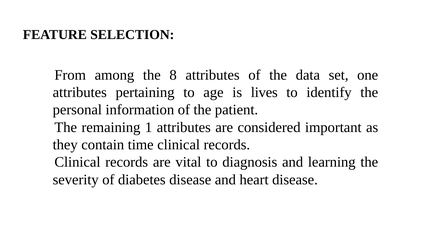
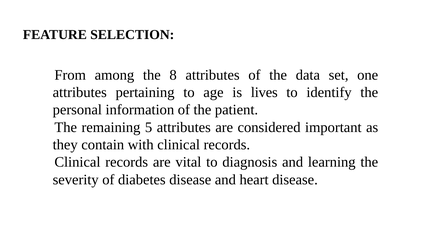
1: 1 -> 5 (149, 127)
time: time -> with (141, 145)
